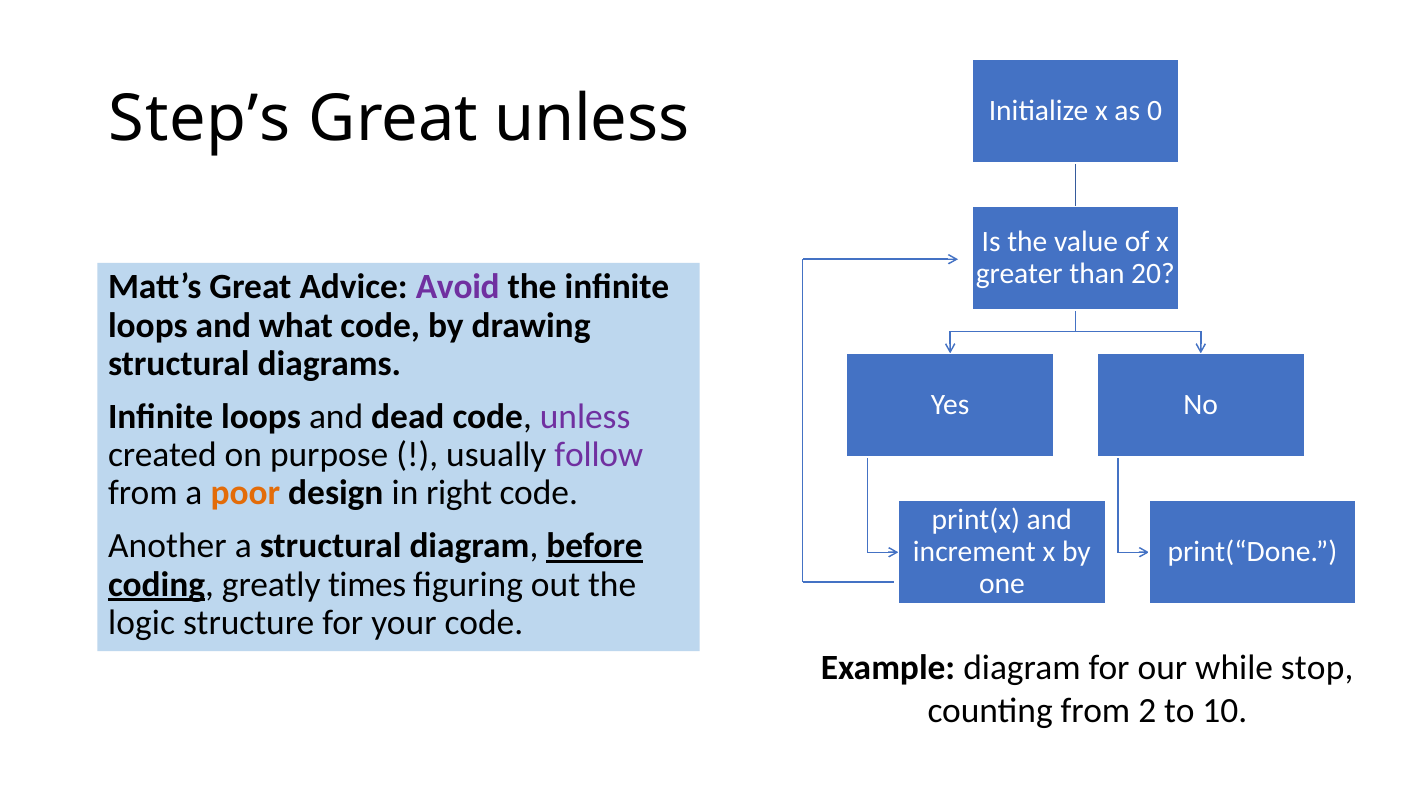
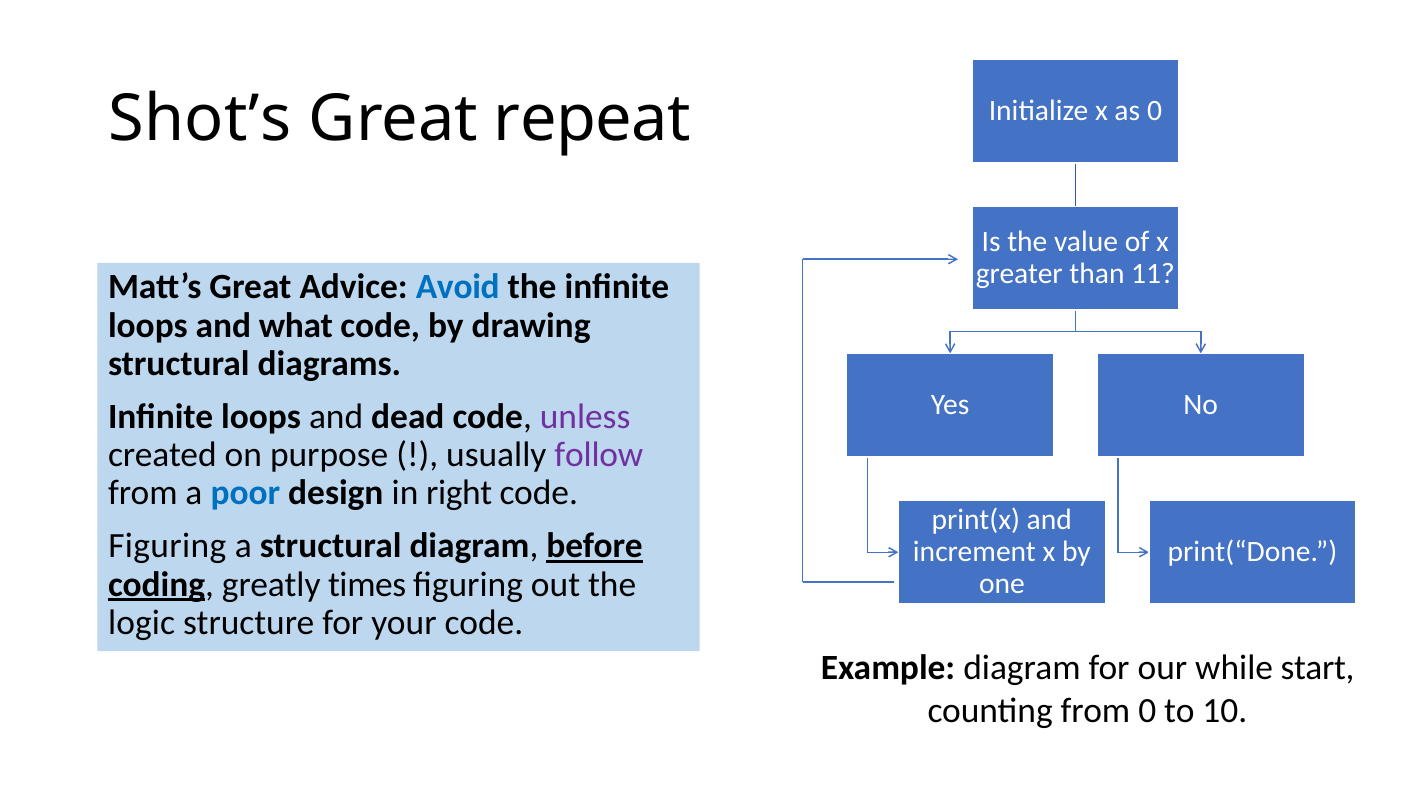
Step’s: Step’s -> Shot’s (200, 119)
Great unless: unless -> repeat (592, 119)
20: 20 -> 11 (1153, 274)
Avoid colour: purple -> blue (458, 287)
poor colour: orange -> blue (245, 493)
Another: Another -> Figuring (167, 546)
stop: stop -> start (1317, 668)
from 2: 2 -> 0 (1147, 710)
